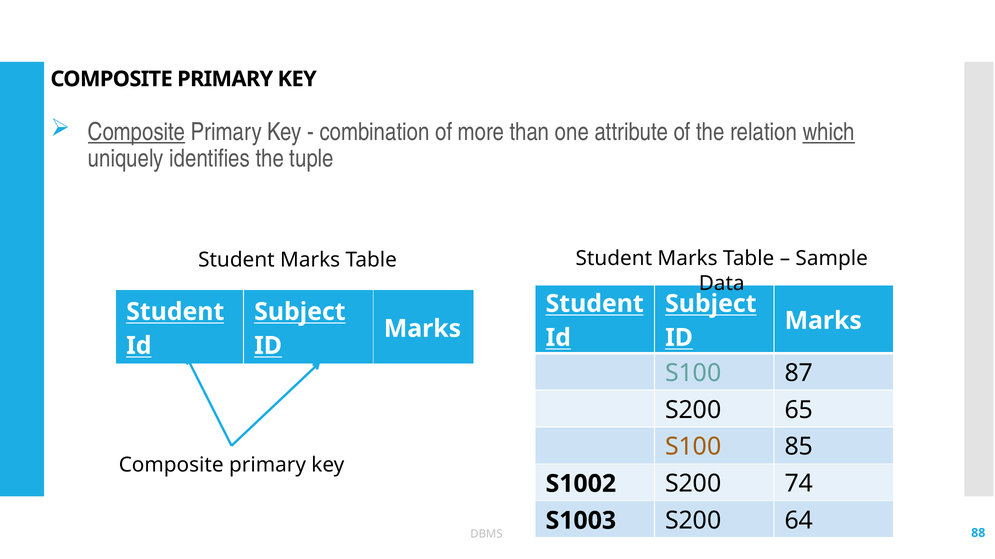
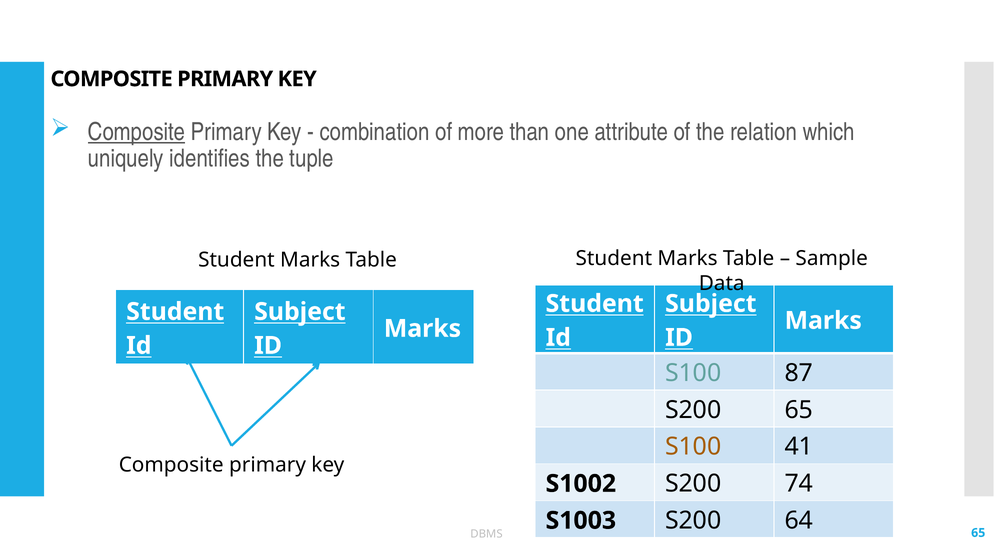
which underline: present -> none (829, 132)
85: 85 -> 41 (799, 447)
DBMS 88: 88 -> 65 (978, 533)
